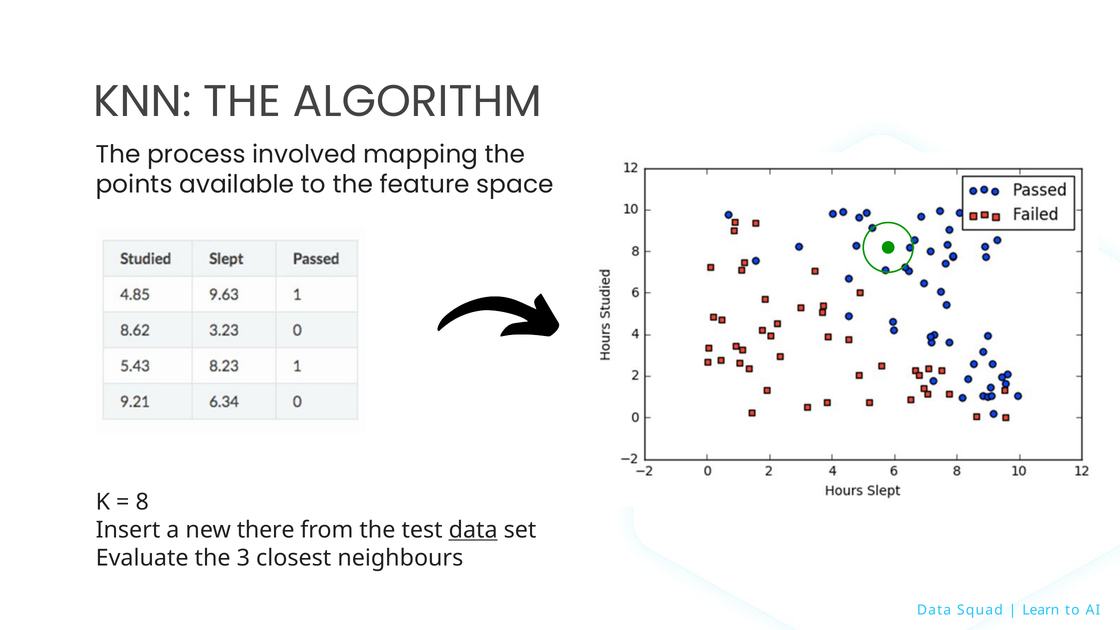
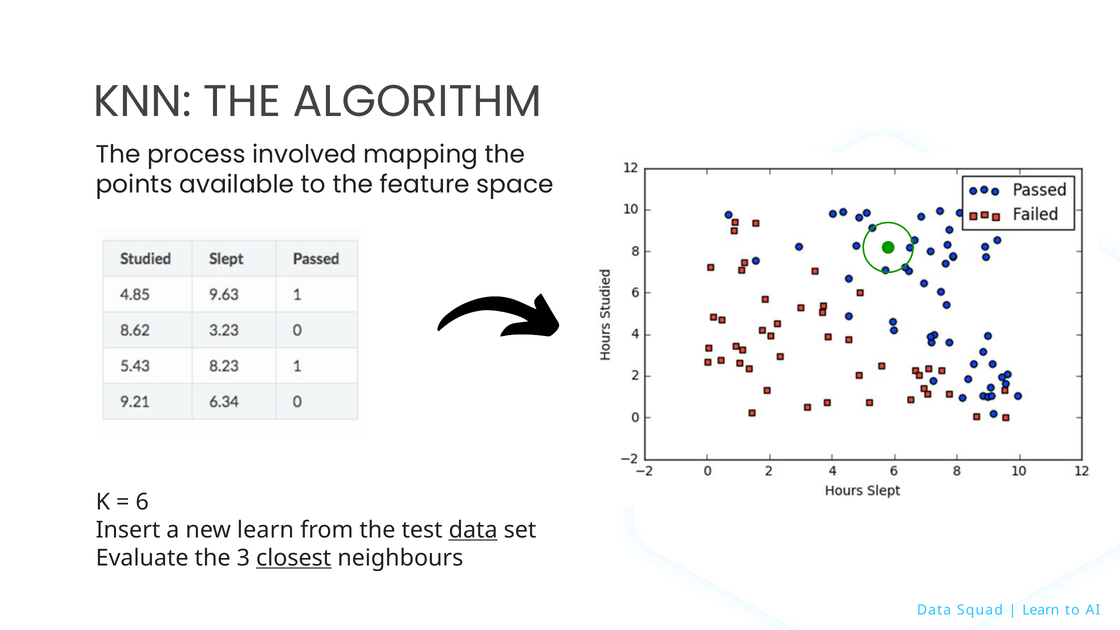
8: 8 -> 6 (142, 502)
new there: there -> learn (265, 530)
closest underline: none -> present (294, 558)
